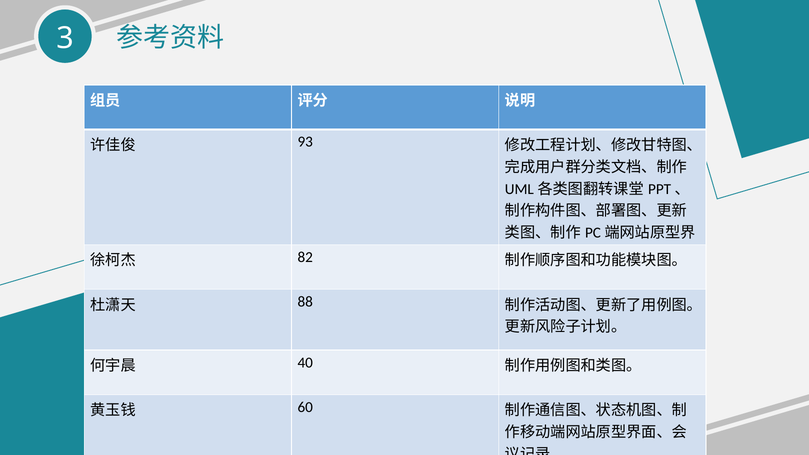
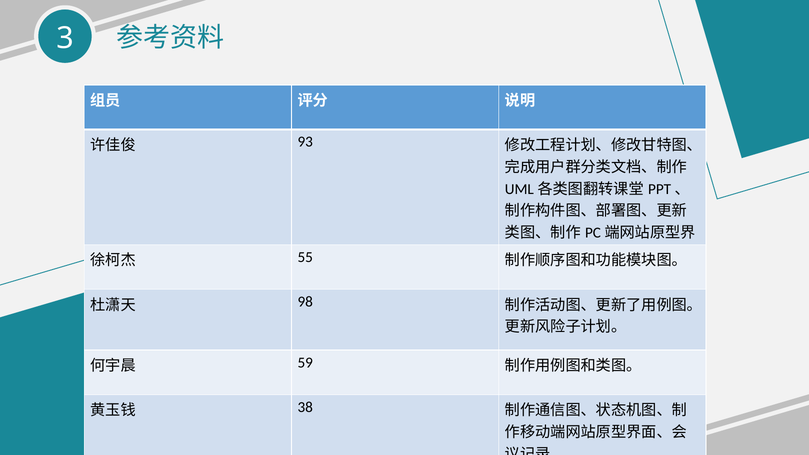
82: 82 -> 55 (305, 257)
88: 88 -> 98 (305, 302)
40: 40 -> 59 (305, 363)
60: 60 -> 38 (305, 407)
